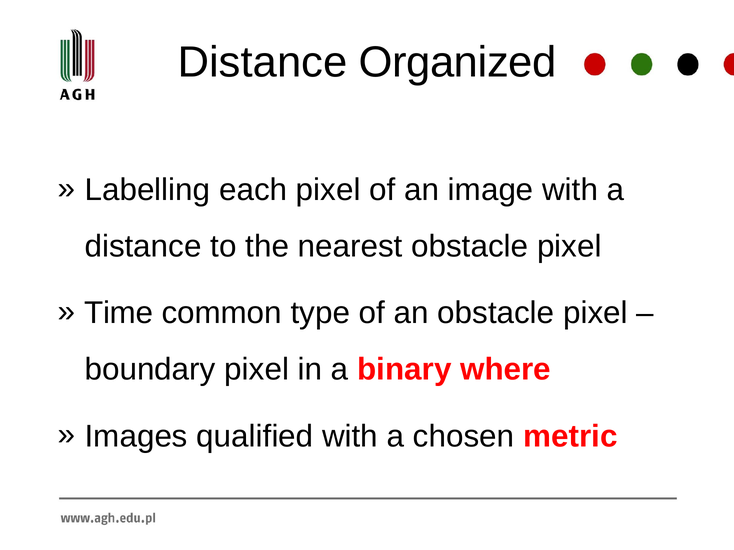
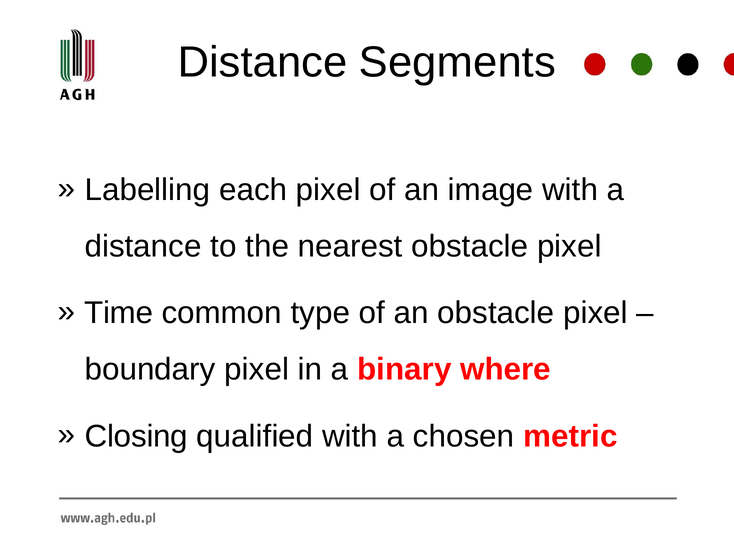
Organized: Organized -> Segments (457, 62)
Images: Images -> Closing (136, 437)
